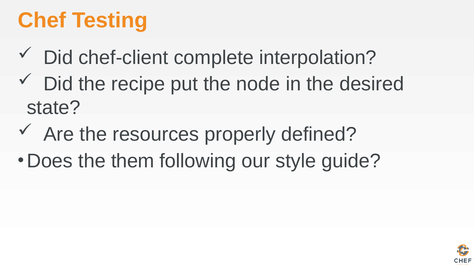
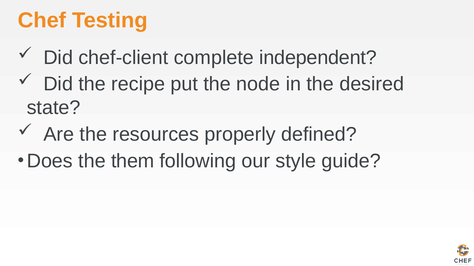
interpolation: interpolation -> independent (318, 58)
